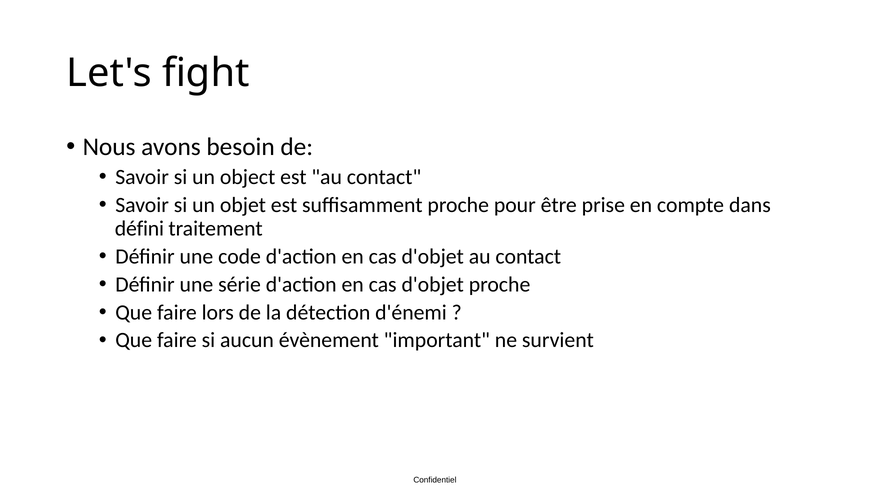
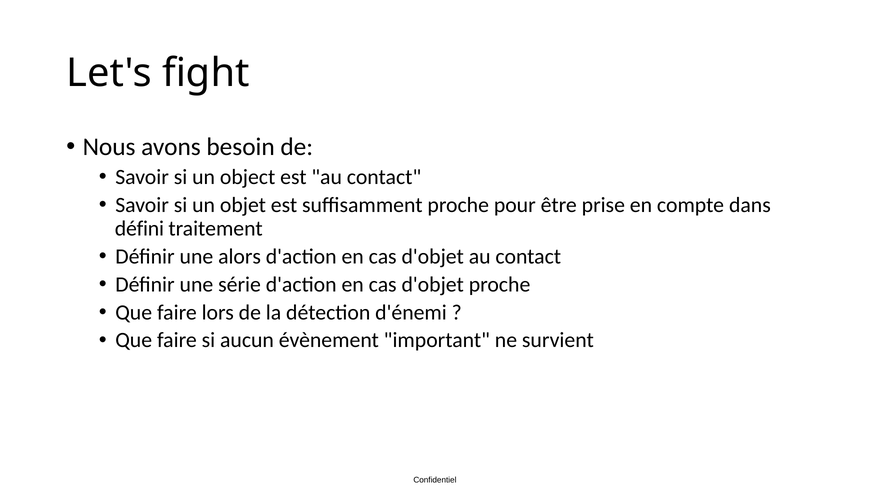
code: code -> alors (240, 257)
